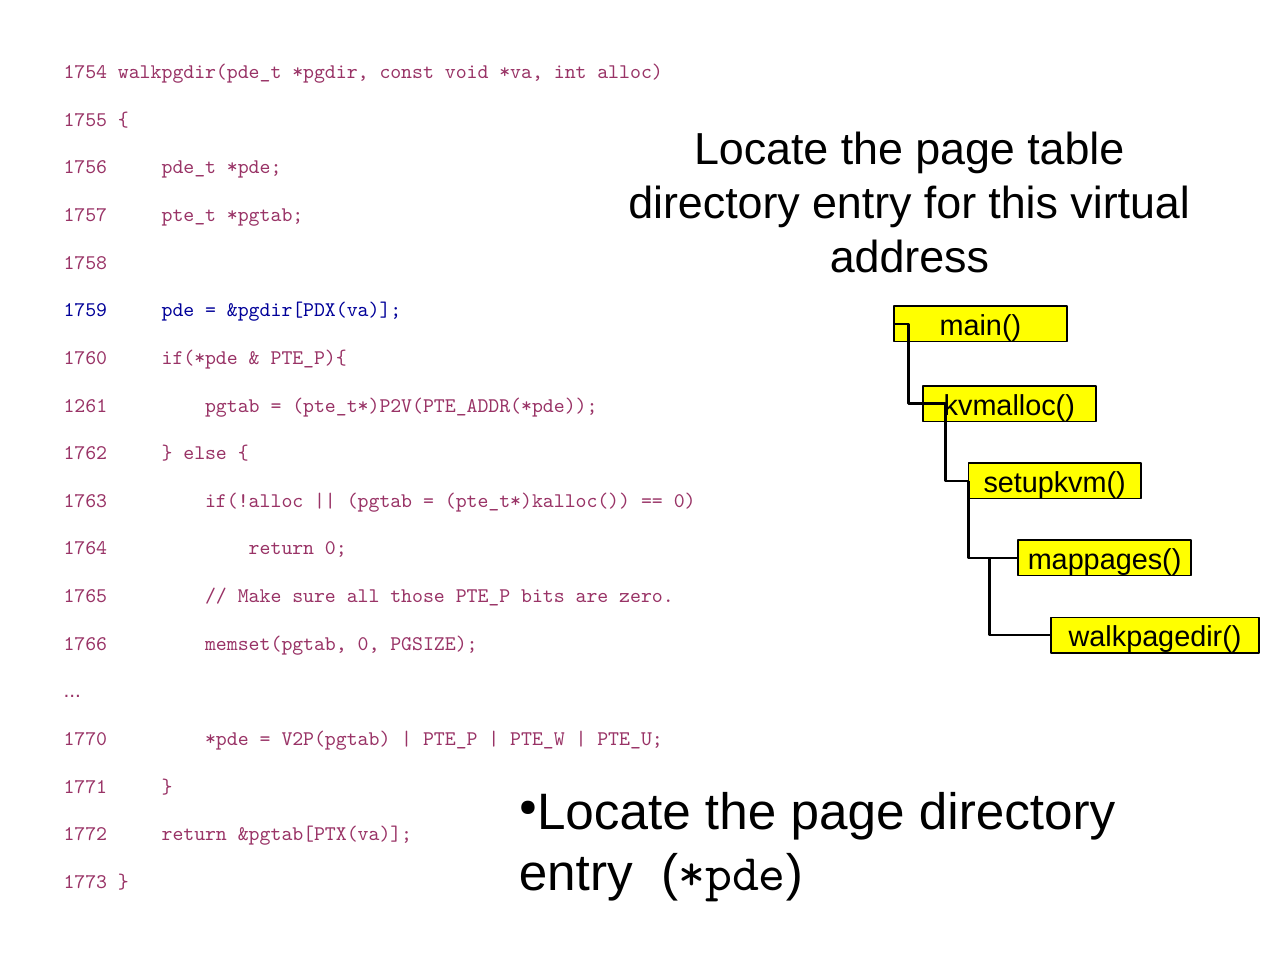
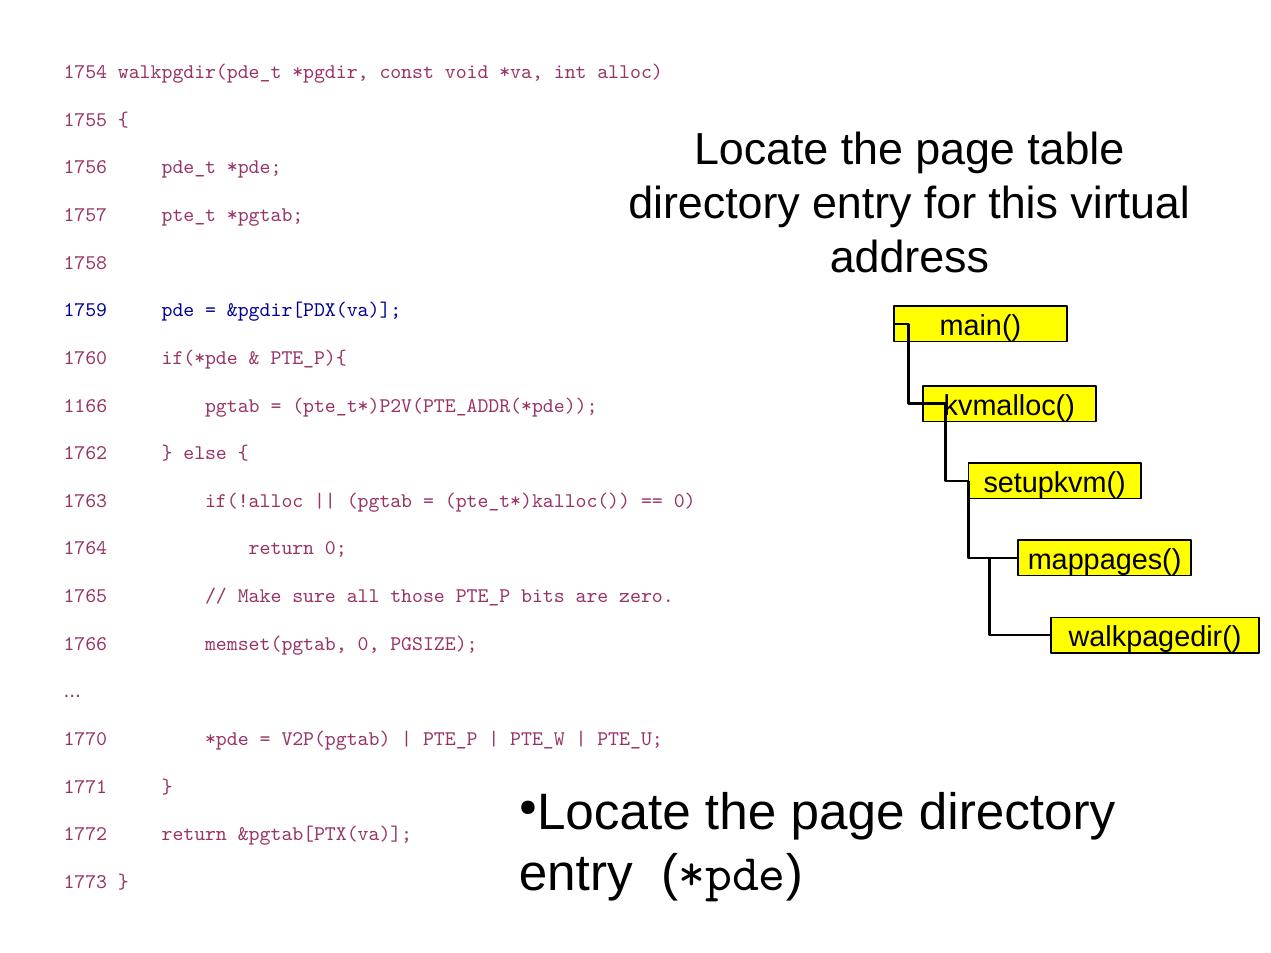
1261: 1261 -> 1166 (85, 405)
